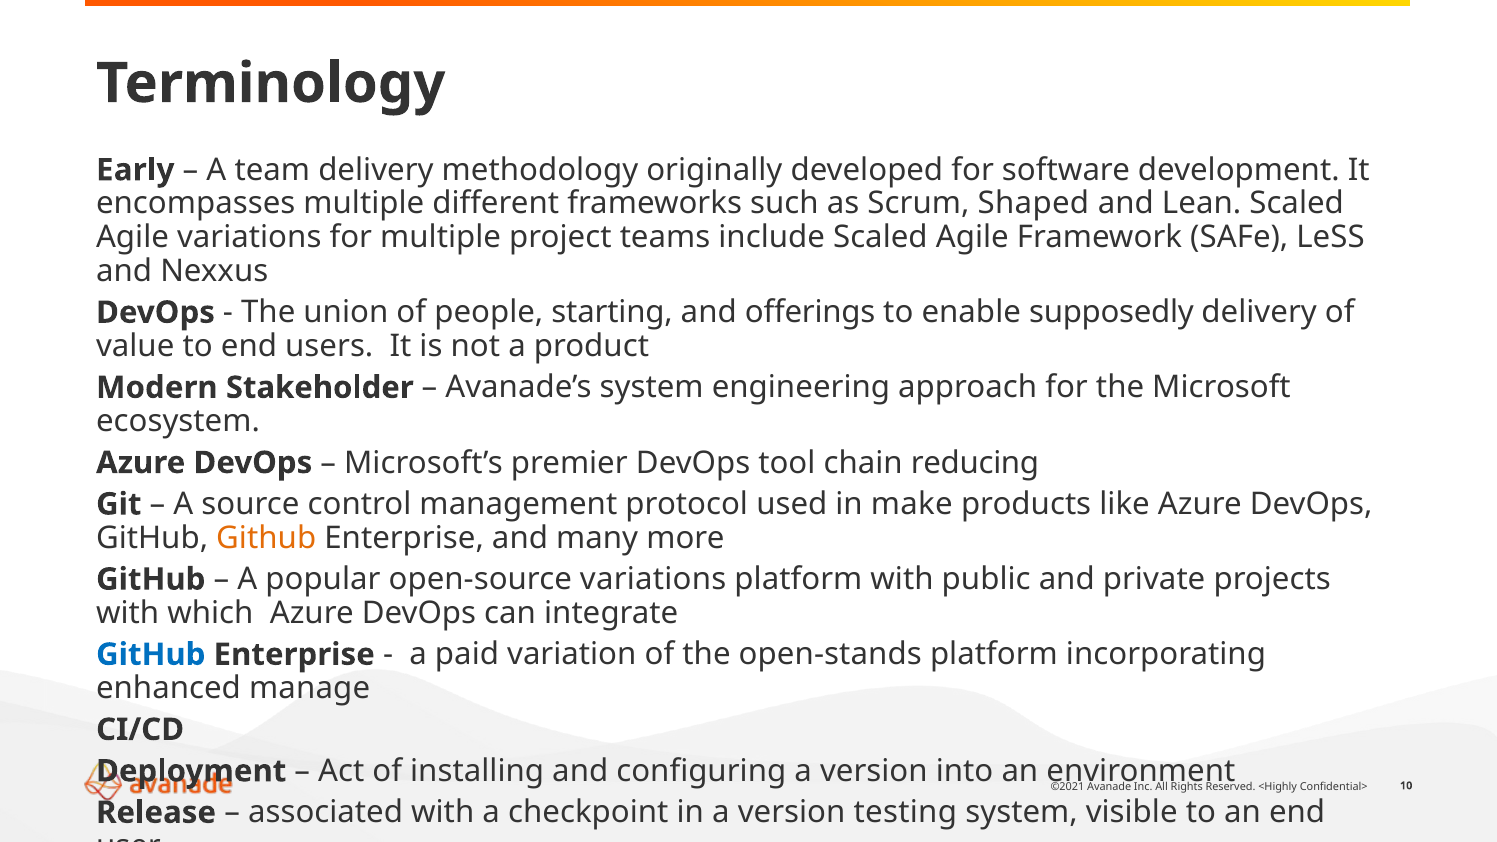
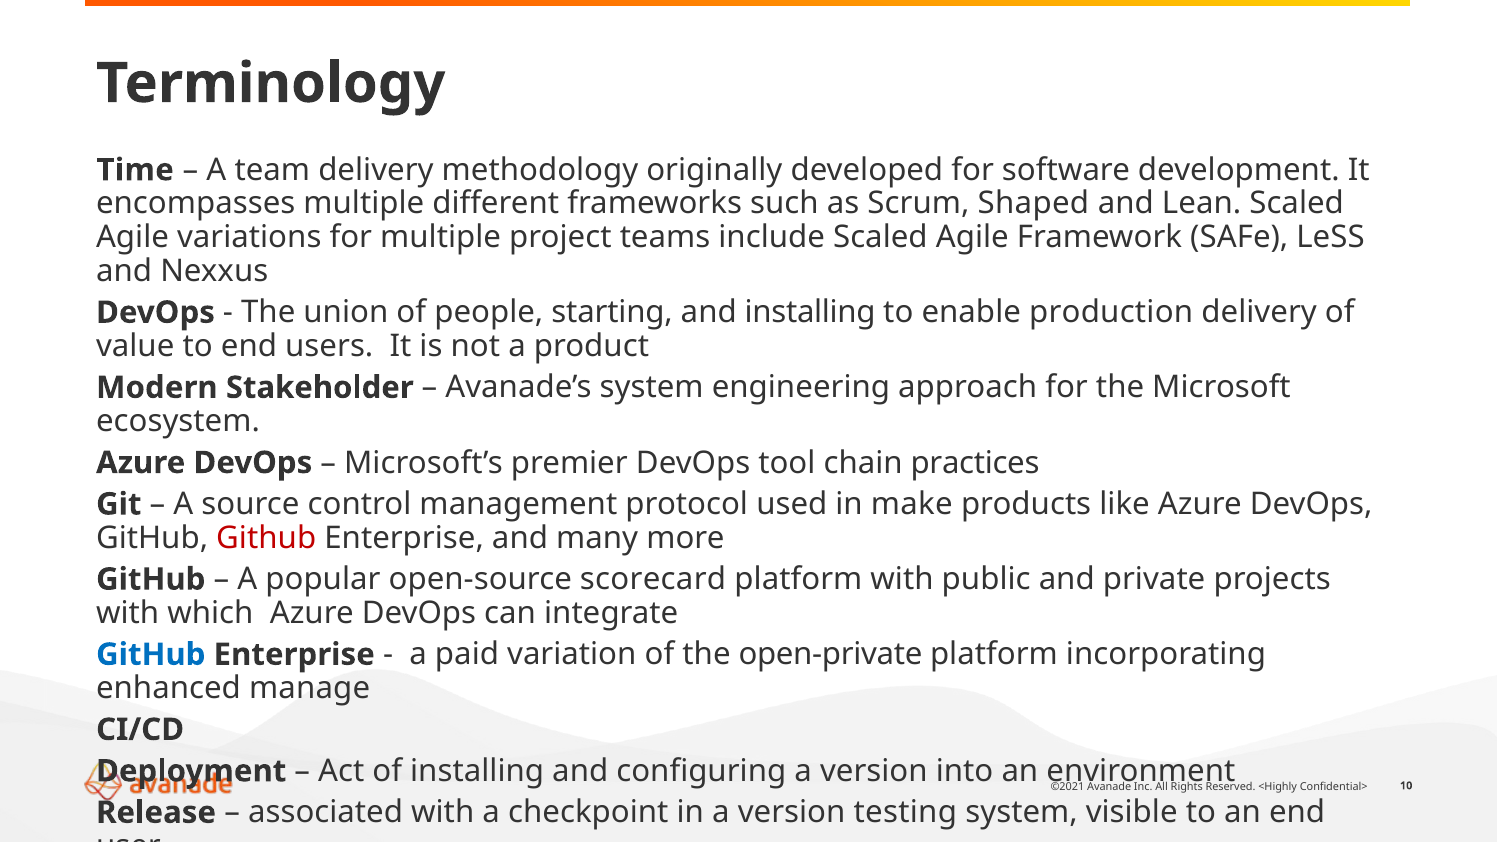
Early: Early -> Time (135, 170)
and offerings: offerings -> installing (810, 313)
supposedly: supposedly -> production (1111, 313)
reducing: reducing -> practices (975, 463)
Github colour: orange -> red (266, 538)
open-source variations: variations -> scorecard (653, 579)
open-stands: open-stands -> open-private (830, 655)
